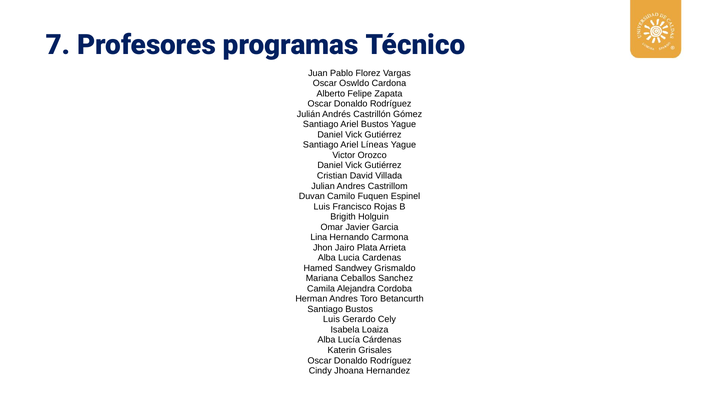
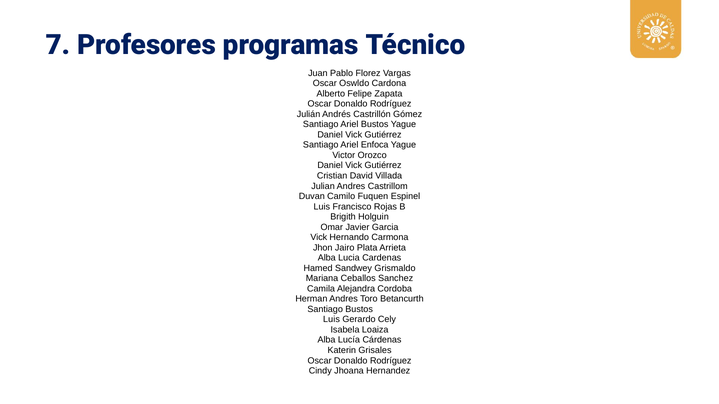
Líneas: Líneas -> Enfoca (375, 145)
Lina: Lina -> Vick (319, 238)
